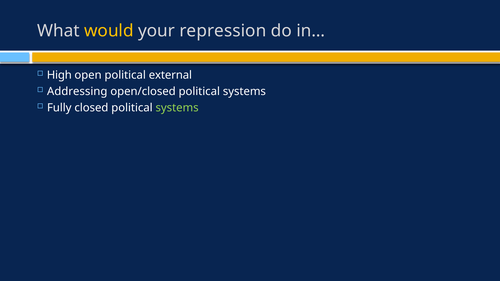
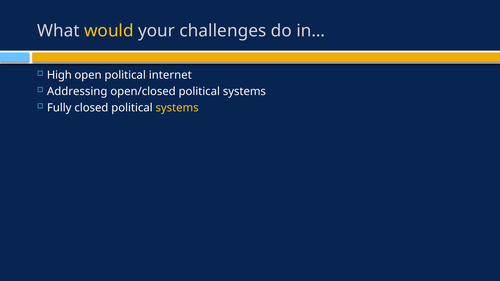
repression: repression -> challenges (223, 31)
external: external -> internet (170, 75)
systems colour: light green -> yellow (177, 108)
